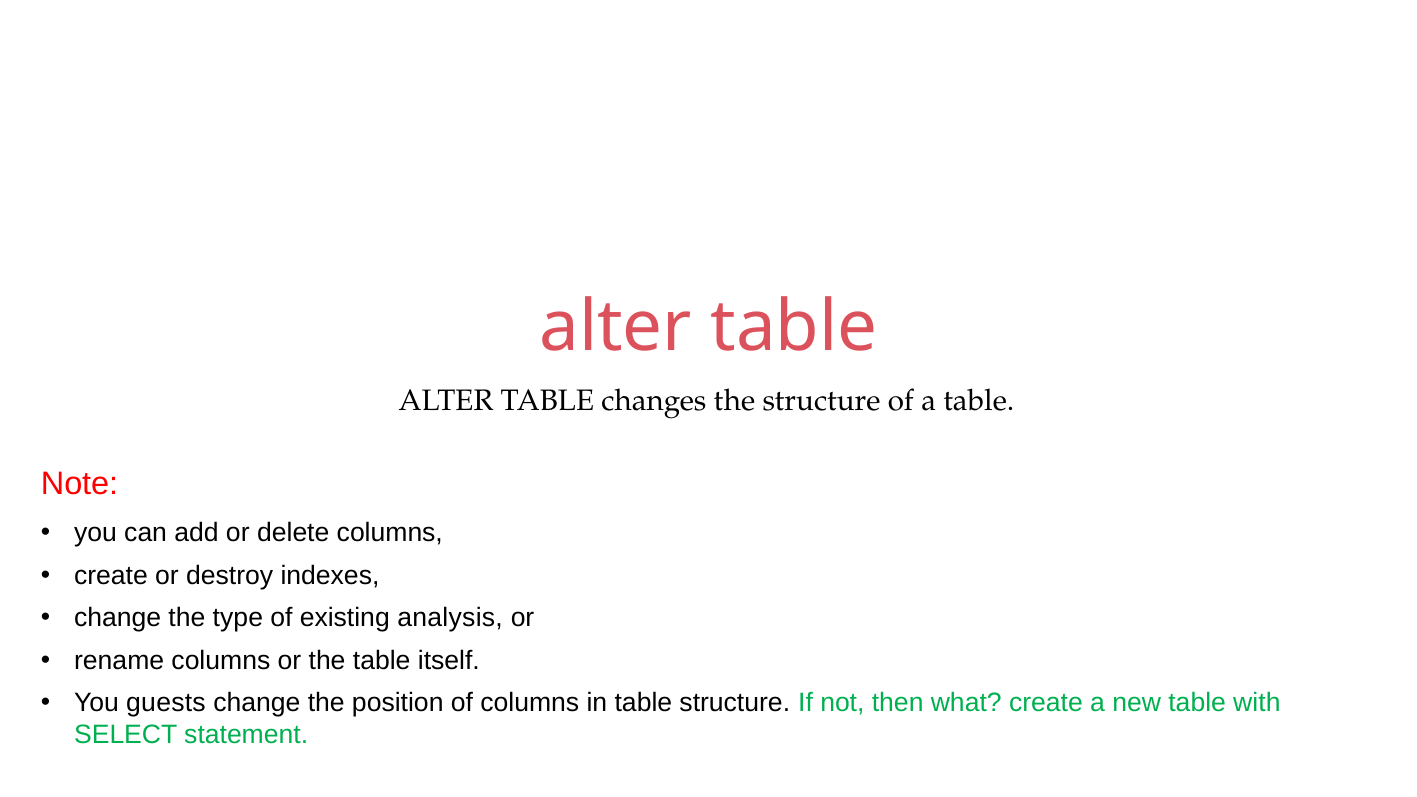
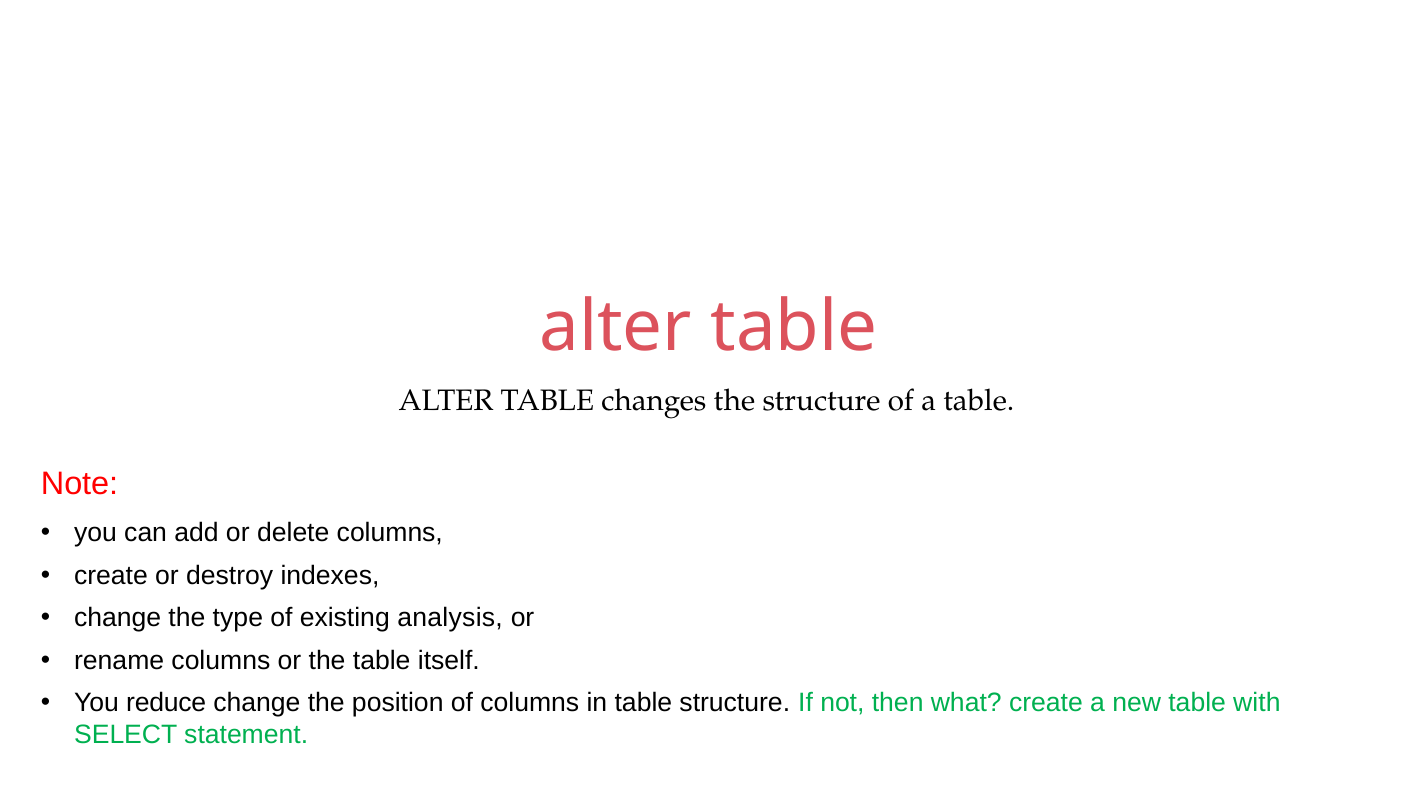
guests: guests -> reduce (166, 703)
